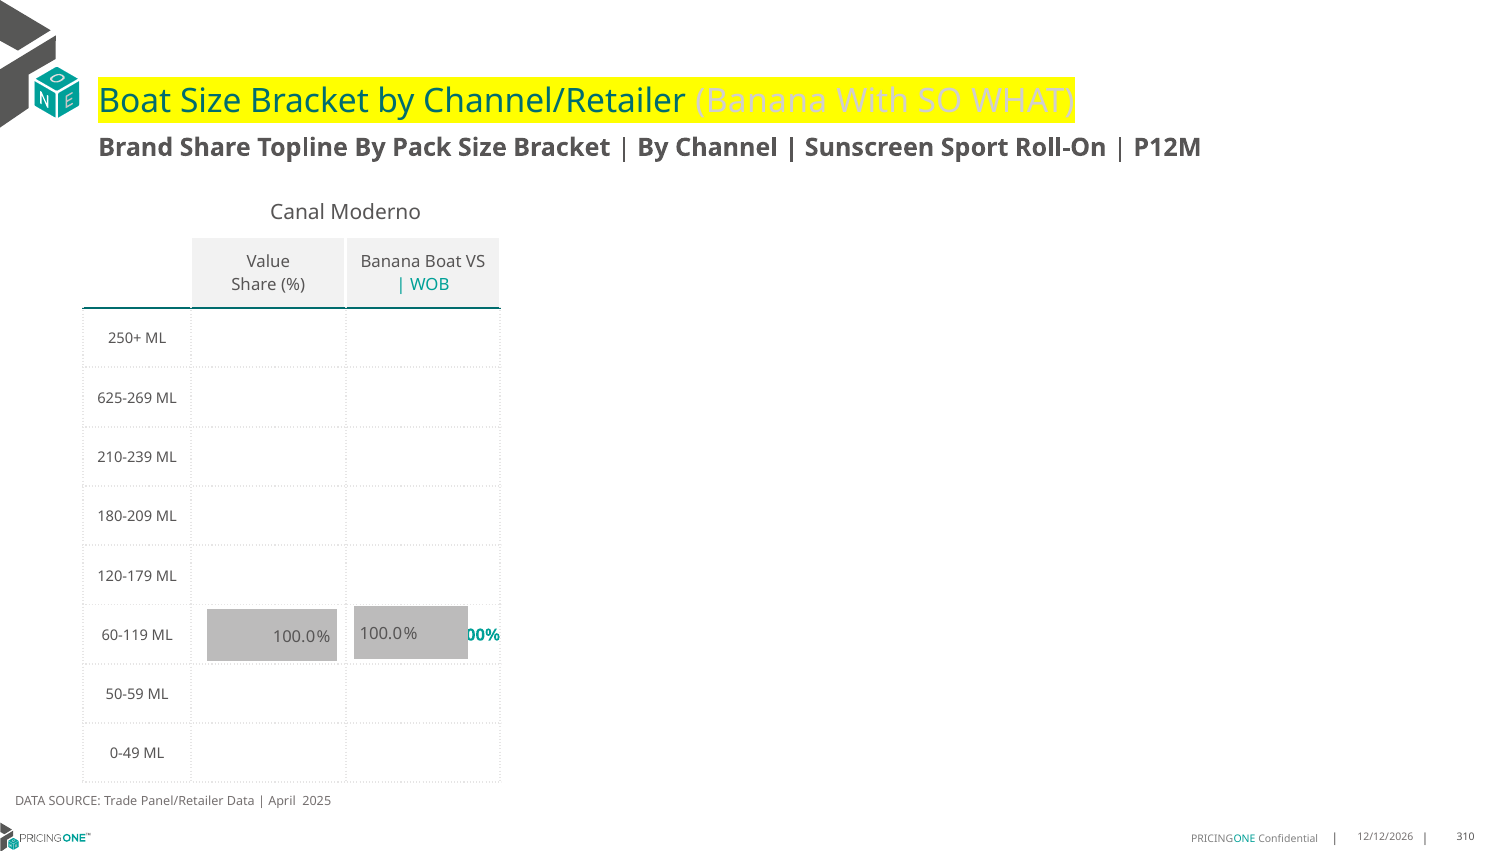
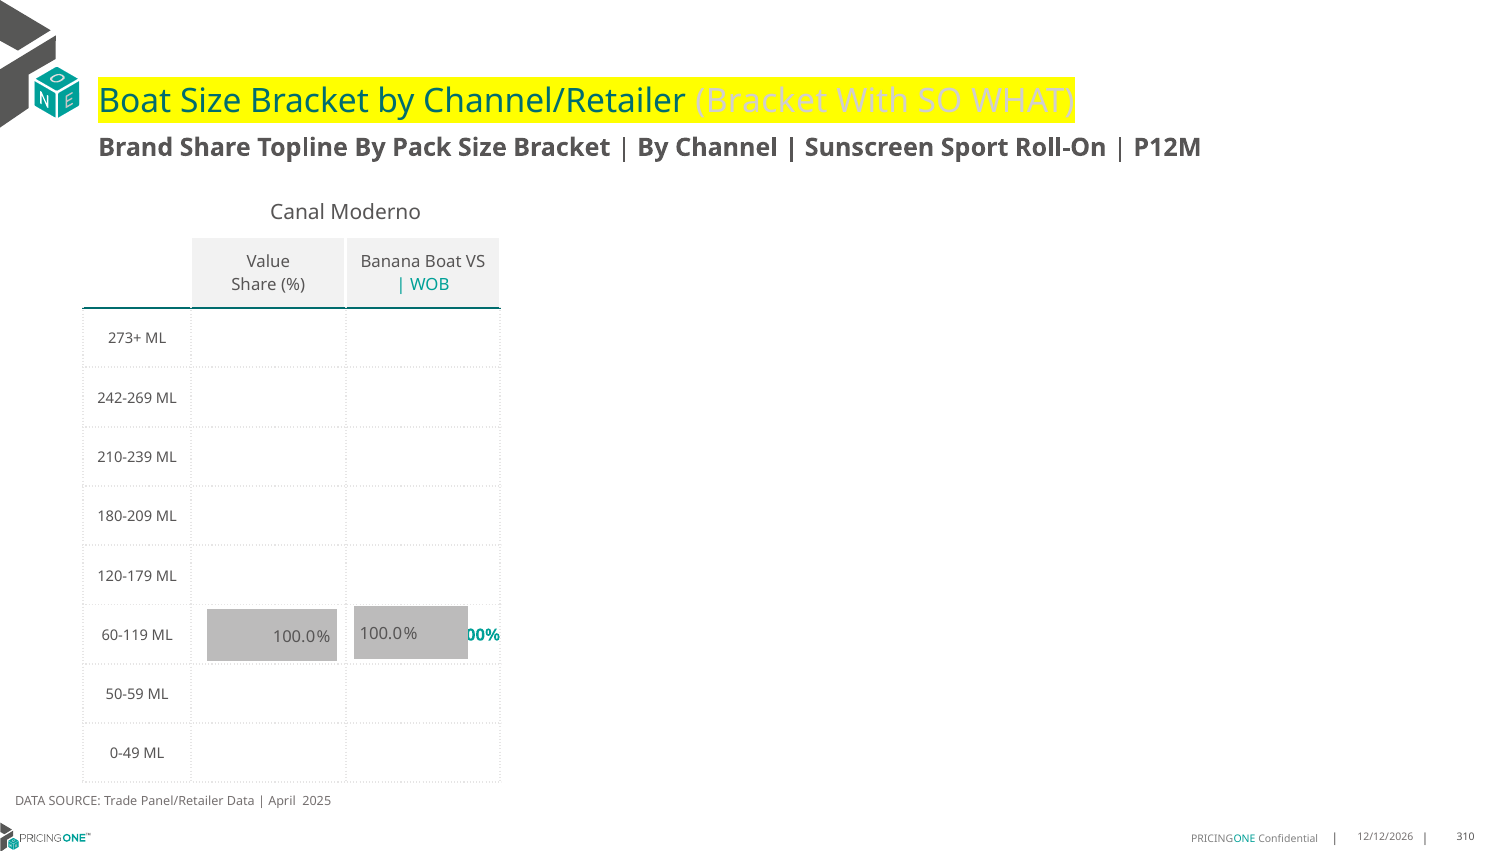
Channel/Retailer Banana: Banana -> Bracket (761, 102)
250+: 250+ -> 273+ (125, 339)
625-269: 625-269 -> 242-269 (125, 398)
